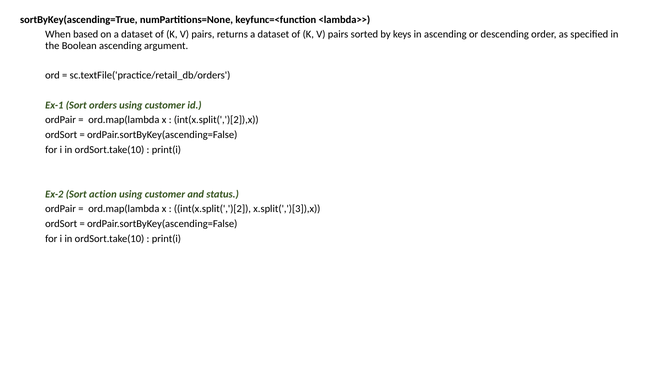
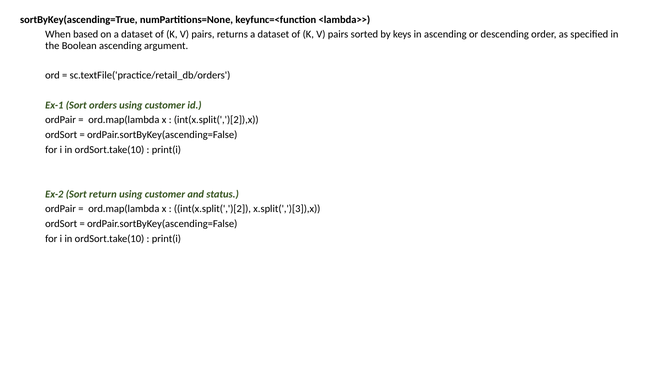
action: action -> return (103, 194)
